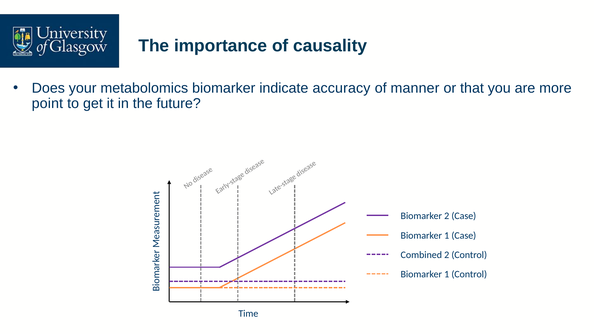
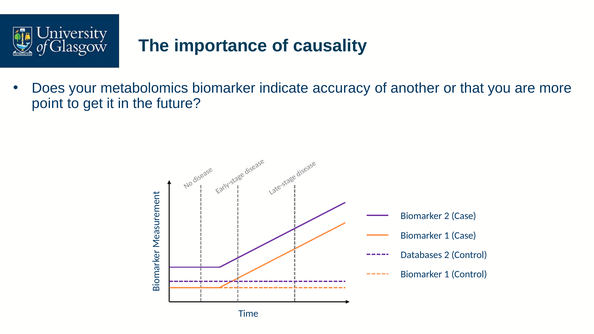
manner: manner -> another (415, 88)
Combined: Combined -> Databases (421, 255)
